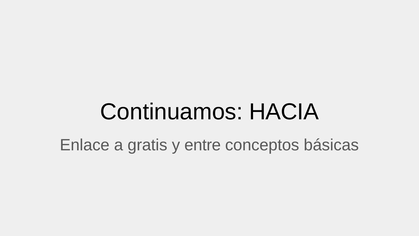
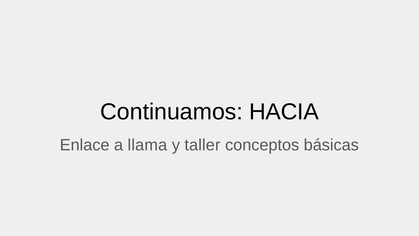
gratis: gratis -> llama (147, 145)
entre: entre -> taller (202, 145)
